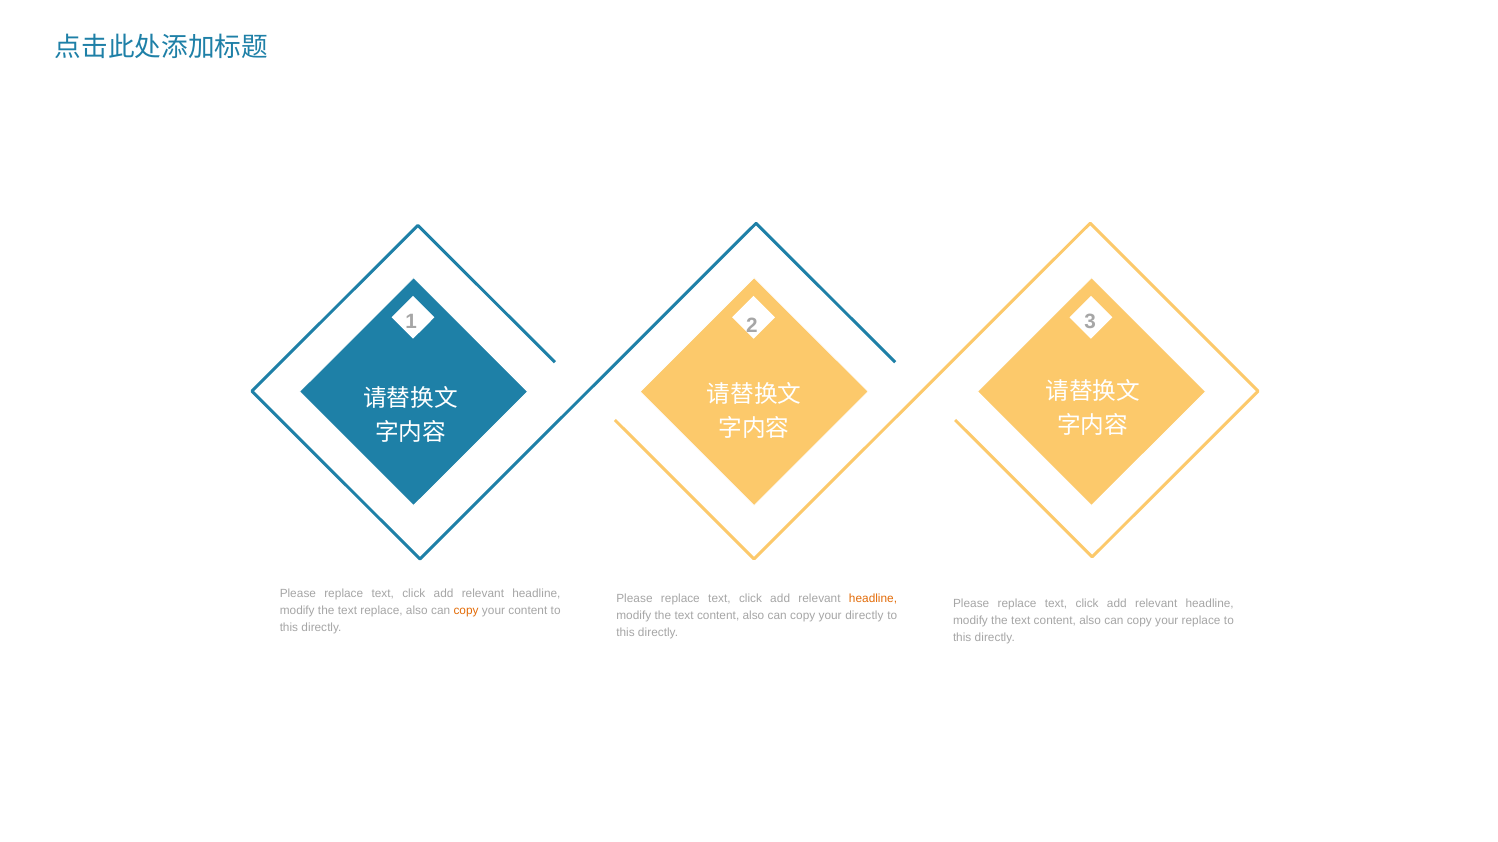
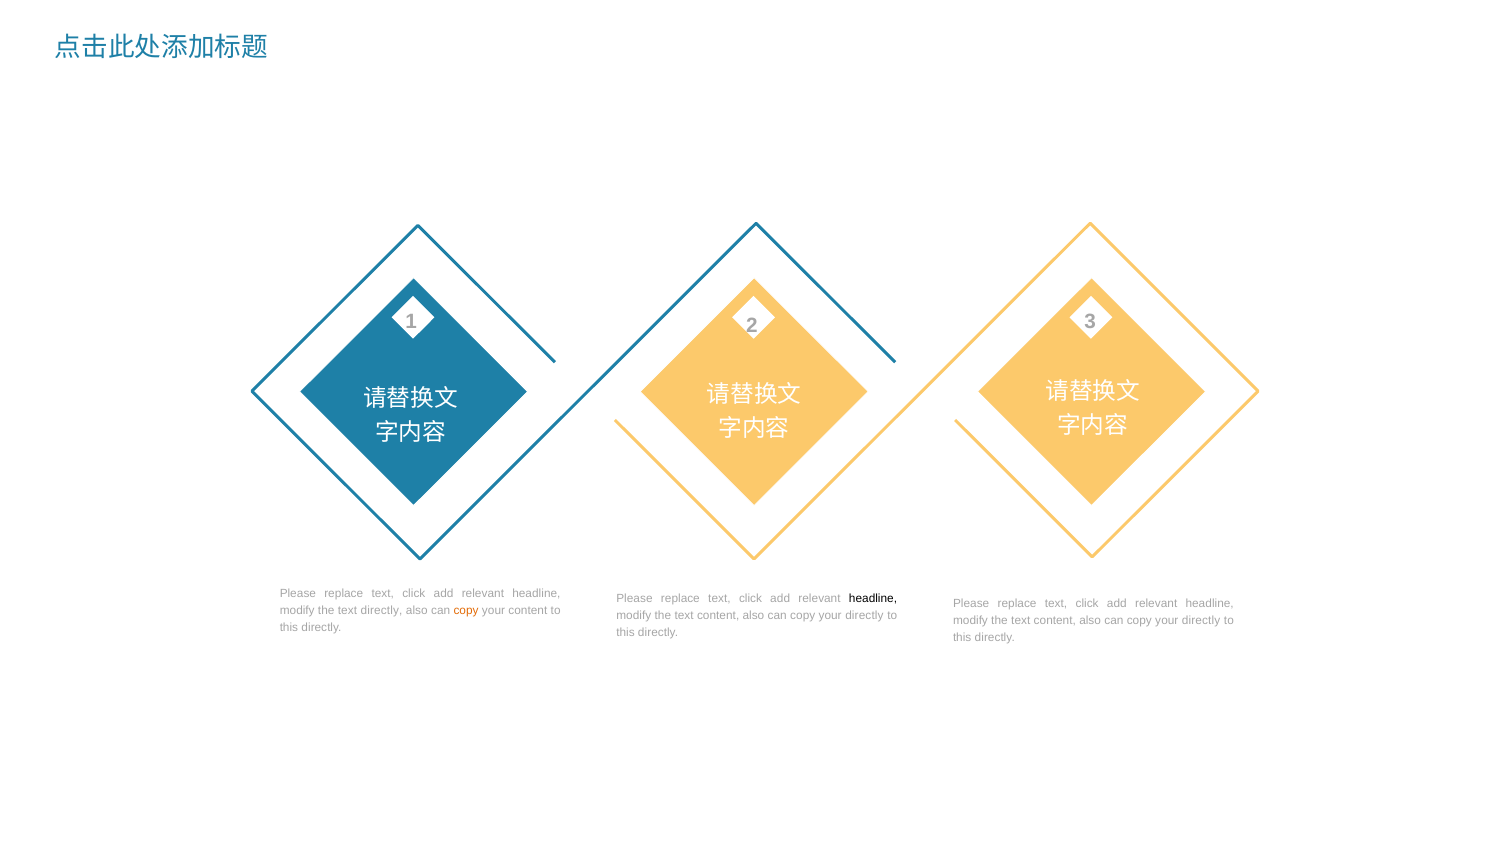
headline colour: orange -> black (873, 599)
text replace: replace -> directly (381, 611)
replace: replace -> directly (1201, 621)
